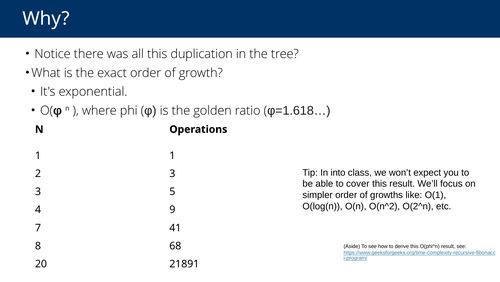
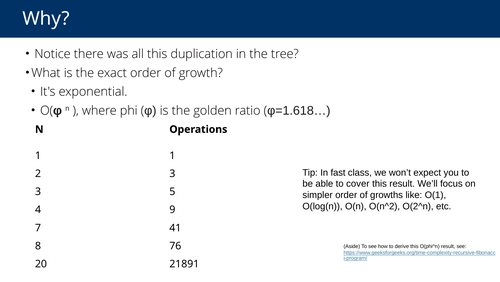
into: into -> fast (338, 172)
68: 68 -> 76 (175, 245)
